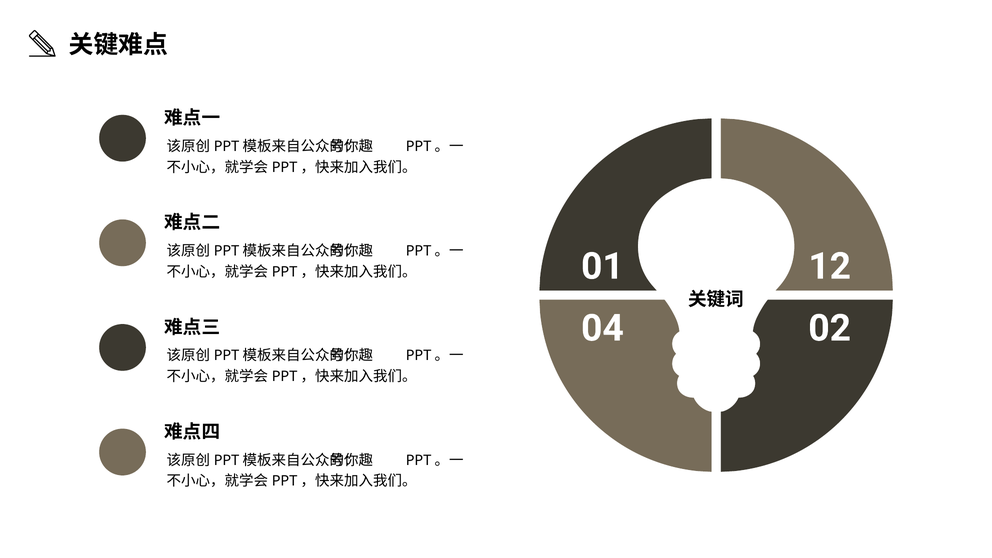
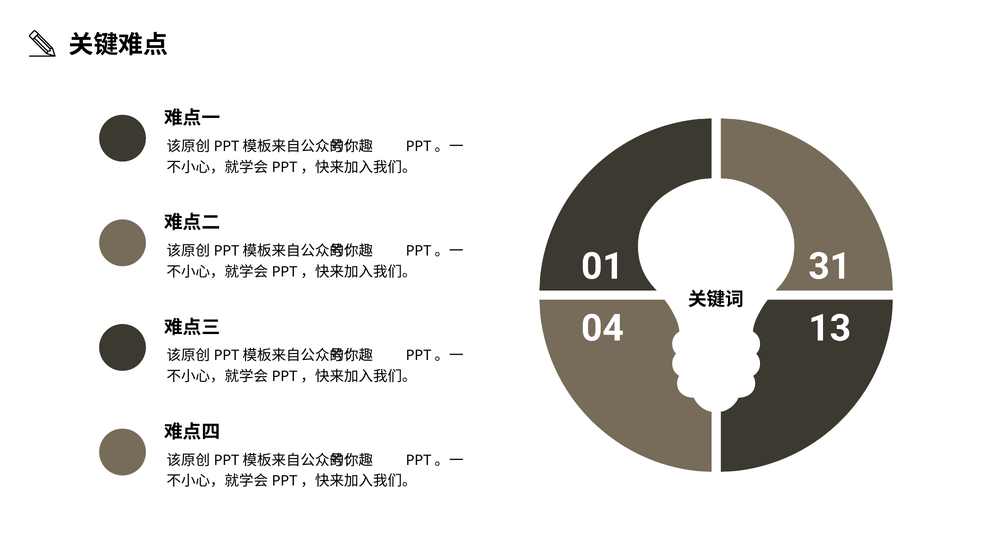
12: 12 -> 31 (830, 266)
02: 02 -> 13 (830, 328)
